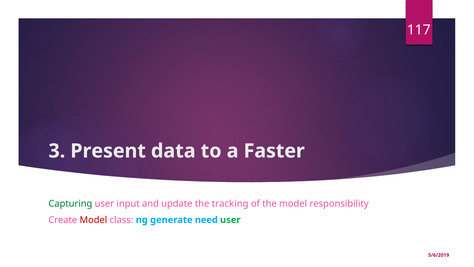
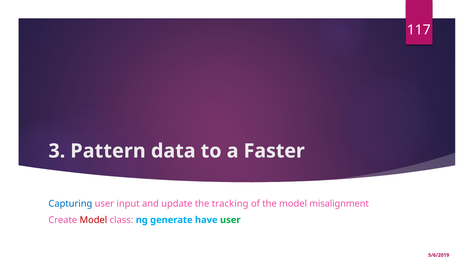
Present: Present -> Pattern (108, 151)
Capturing colour: green -> blue (70, 203)
responsibility: responsibility -> misalignment (339, 203)
need: need -> have (206, 220)
